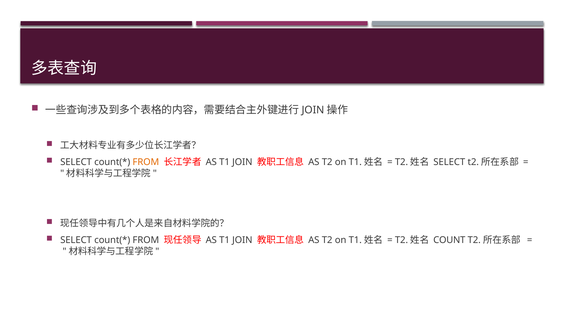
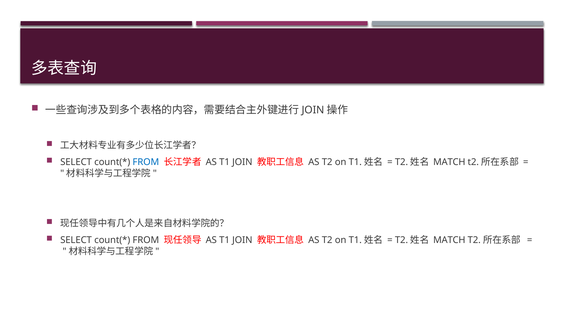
FROM colour: orange -> blue (146, 162)
SELECT: SELECT -> MATCH (449, 162)
COUNT: COUNT -> MATCH (449, 240)
